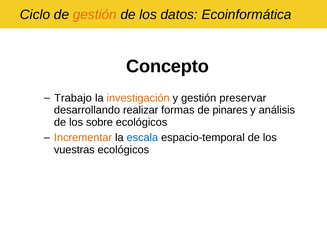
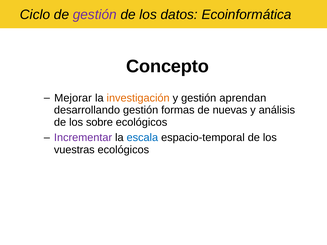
gestión colour: orange -> purple (95, 15)
Trabajo: Trabajo -> Mejorar (73, 98)
preservar: preservar -> aprendan (243, 98)
desarrollando realizar: realizar -> gestión (141, 110)
pinares: pinares -> nuevas (230, 110)
Incrementar colour: orange -> purple (83, 138)
